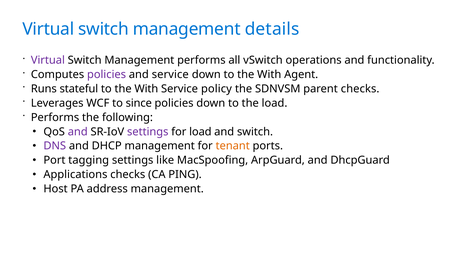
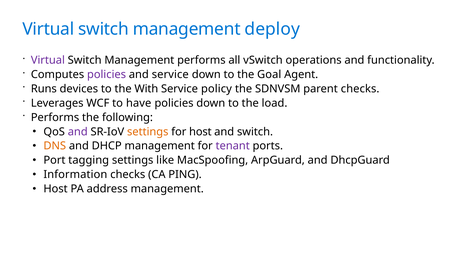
details: details -> deploy (272, 29)
down to the With: With -> Goal (269, 75)
stateful: stateful -> devices (79, 89)
since: since -> have (139, 103)
settings colour: purple -> orange (148, 132)
for load: load -> host (200, 132)
DNS colour: purple -> orange (55, 146)
tenant colour: orange -> purple (233, 146)
Applications: Applications -> Information (75, 175)
